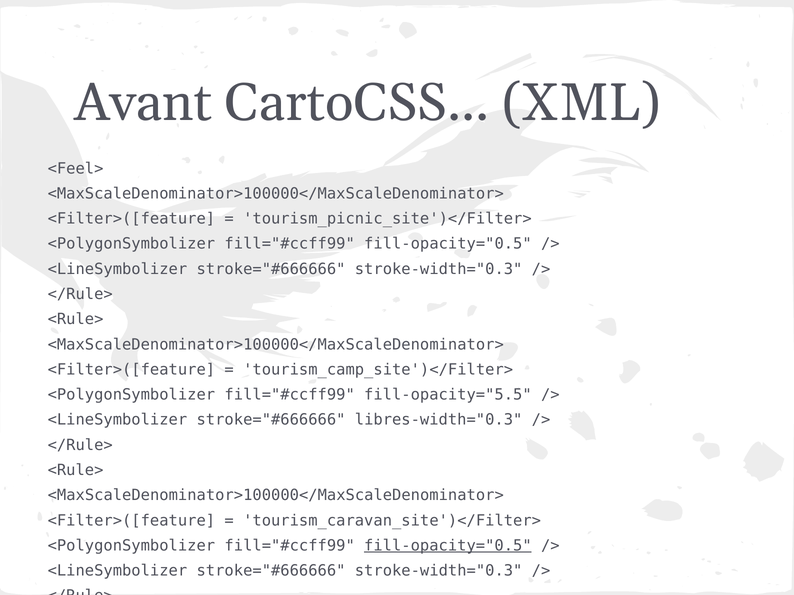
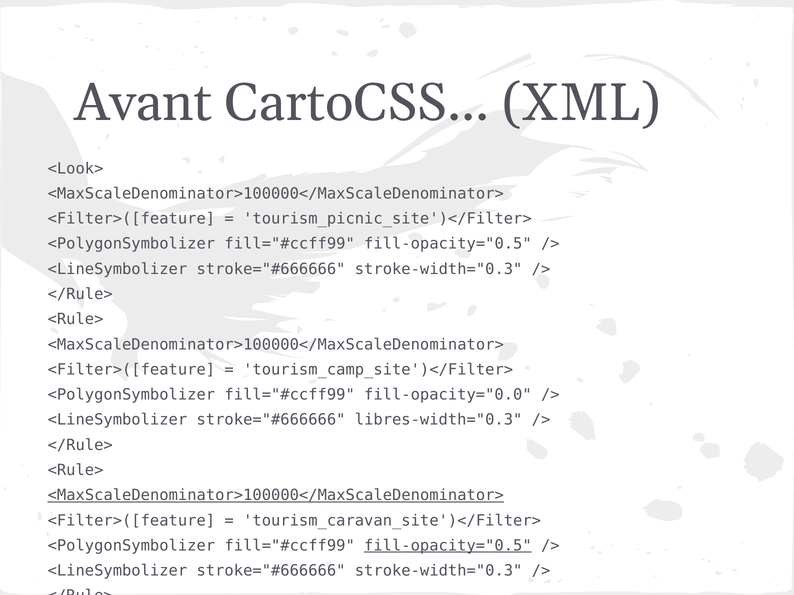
<Feel>: <Feel> -> <Look> (76, 169)
fill-opacity="5.5: fill-opacity="5.5 -> fill-opacity="0.0 (448, 395)
<MaxScaleDenominator>100000</MaxScaleDenominator> underline: none -> present (276, 496)
